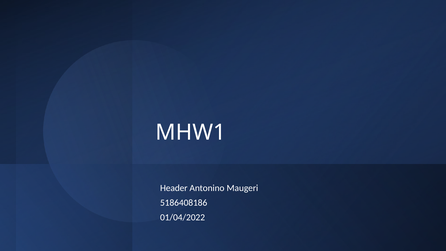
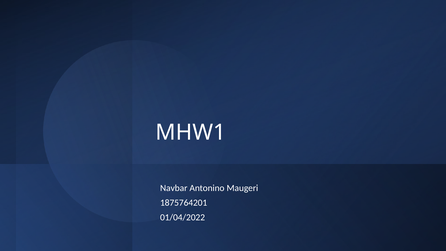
Header: Header -> Navbar (174, 188)
5186408186: 5186408186 -> 1875764201 (184, 203)
